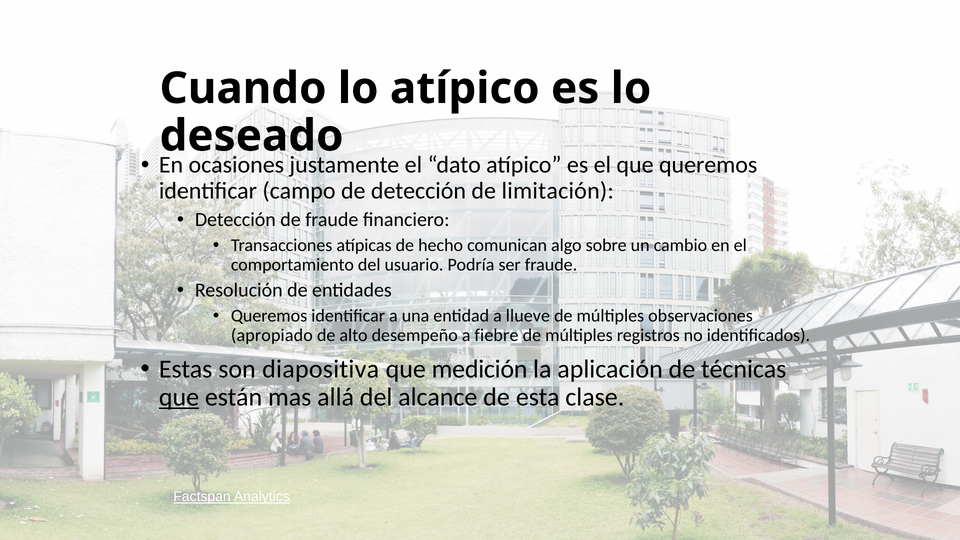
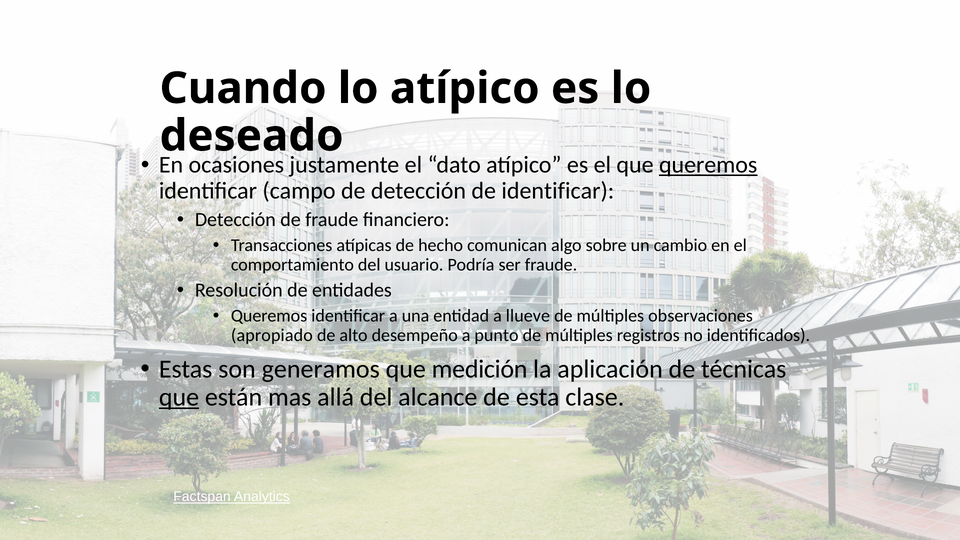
queremos underline: none -> present (708, 165)
de limitación: limitación -> identificar (558, 191)
fiebre: fiebre -> punto (497, 335)
diapositiva: diapositiva -> generamos (321, 369)
